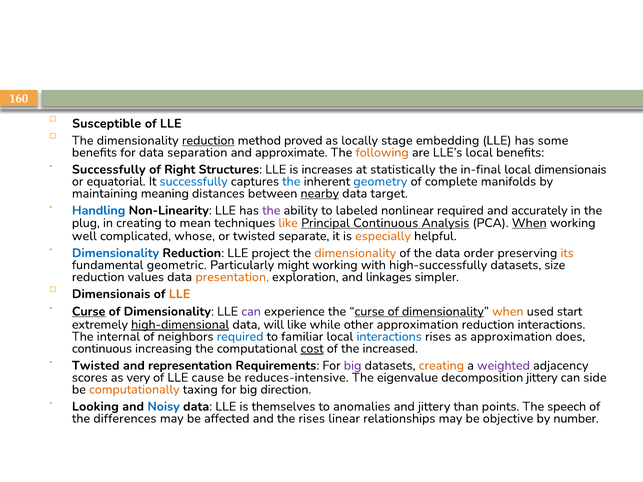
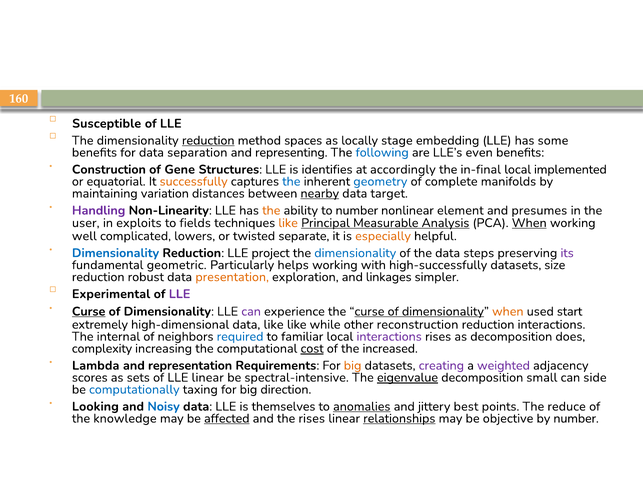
proved: proved -> spaces (303, 141)
approximate: approximate -> representing (291, 153)
following colour: orange -> blue (382, 153)
LLE’s local: local -> even (479, 153)
Successfully: Successfully -> Construction (109, 170)
Right: Right -> Gene (180, 170)
increases: increases -> identifies (327, 170)
statistically: statistically -> accordingly (403, 170)
local dimensionais: dimensionais -> implemented (570, 170)
successfully colour: blue -> orange (194, 182)
meaning: meaning -> variation (165, 194)
Handling colour: blue -> purple (99, 211)
the colour: purple -> orange (271, 211)
to labeled: labeled -> number (357, 211)
nonlinear required: required -> element (460, 211)
accurately: accurately -> presumes (539, 211)
plug: plug -> user (86, 223)
in creating: creating -> exploits (139, 223)
mean: mean -> fields (195, 223)
Principal Continuous: Continuous -> Measurable (386, 223)
whose: whose -> lowers (195, 236)
dimensionality colour: orange -> blue (355, 253)
order: order -> steps (479, 253)
its colour: orange -> purple (567, 253)
might: might -> helps (293, 265)
values: values -> robust (146, 277)
Dimensionais: Dimensionais -> Experimental (111, 294)
LLE colour: orange -> purple (180, 294)
high-dimensional underline: present -> none (180, 325)
data will: will -> like (274, 325)
other approximation: approximation -> reconstruction (418, 325)
interactions colour: blue -> purple (389, 337)
as approximation: approximation -> decomposition (511, 337)
continuous: continuous -> complexity (102, 349)
Twisted: Twisted -> Lambda (96, 366)
big colour: purple -> orange (353, 366)
creating colour: orange -> purple (441, 366)
very: very -> sets (138, 378)
LLE cause: cause -> linear (208, 378)
reduces-intensive: reduces-intensive -> spectral-intensive (297, 378)
eigenvalue underline: none -> present (407, 378)
decomposition jittery: jittery -> small (542, 378)
computationally colour: orange -> blue (134, 390)
anomalies underline: none -> present (362, 407)
than: than -> best (466, 407)
speech: speech -> reduce (567, 407)
differences: differences -> knowledge (125, 419)
affected underline: none -> present (227, 419)
relationships underline: none -> present (399, 419)
